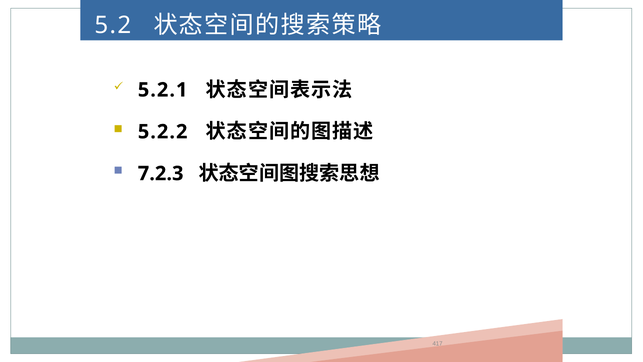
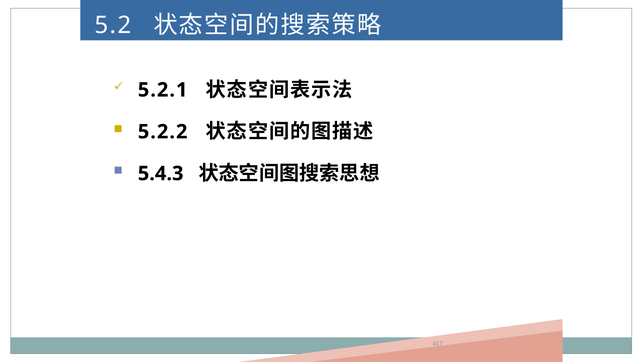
7.2.3: 7.2.3 -> 5.4.3 (161, 173)
